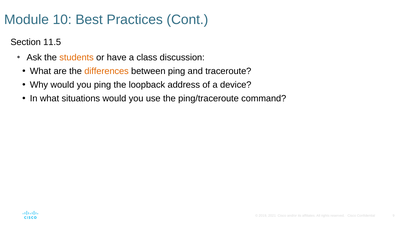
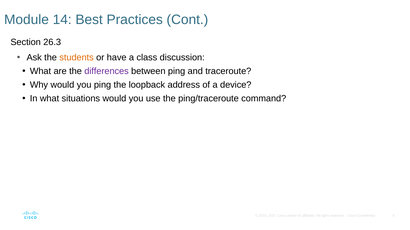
10: 10 -> 14 (62, 20)
11.5: 11.5 -> 26.3 (52, 42)
differences colour: orange -> purple (107, 71)
